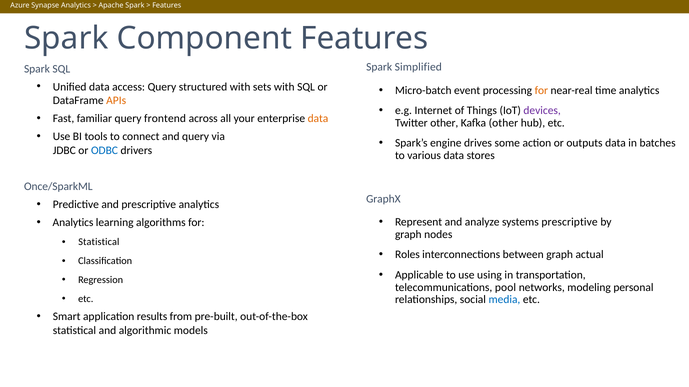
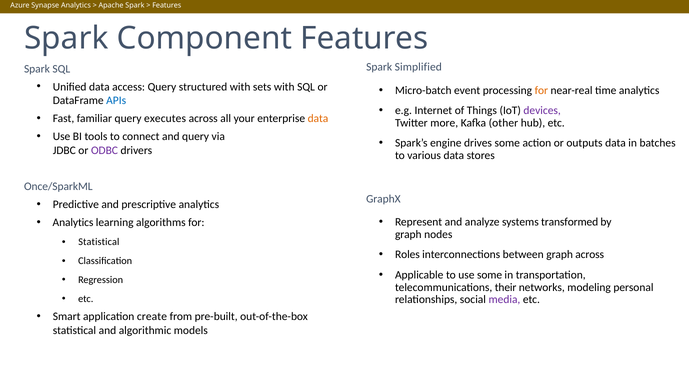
APIs colour: orange -> blue (116, 101)
frontend: frontend -> executes (165, 119)
Twitter other: other -> more (444, 123)
ODBC colour: blue -> purple (104, 151)
systems prescriptive: prescriptive -> transformed (570, 222)
graph actual: actual -> across (590, 255)
use using: using -> some (490, 275)
pool: pool -> their (506, 288)
media colour: blue -> purple (504, 300)
results: results -> create (152, 317)
